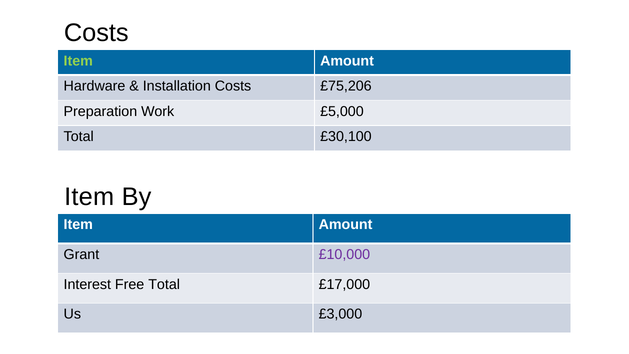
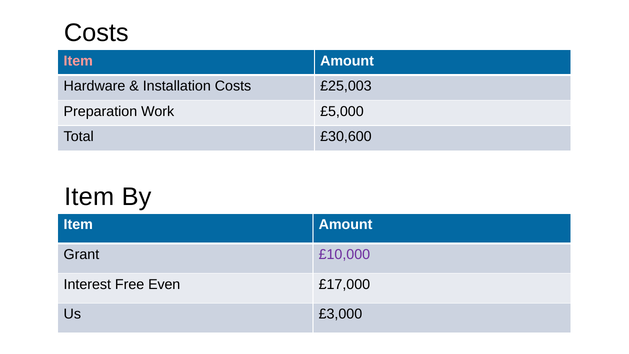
Item colour: light green -> pink (78, 61)
£75,206: £75,206 -> £25,003 (346, 86)
£30,100: £30,100 -> £30,600 (346, 136)
Free Total: Total -> Even (164, 284)
